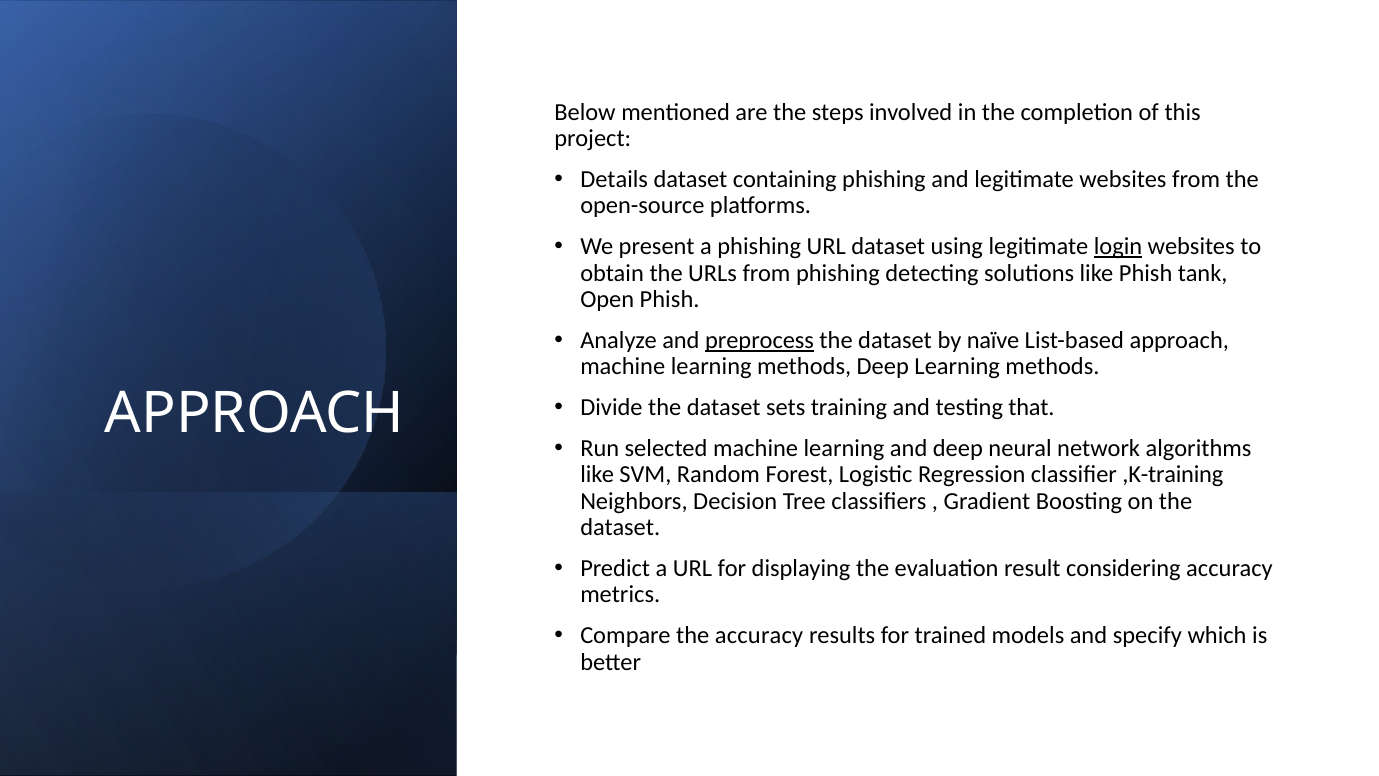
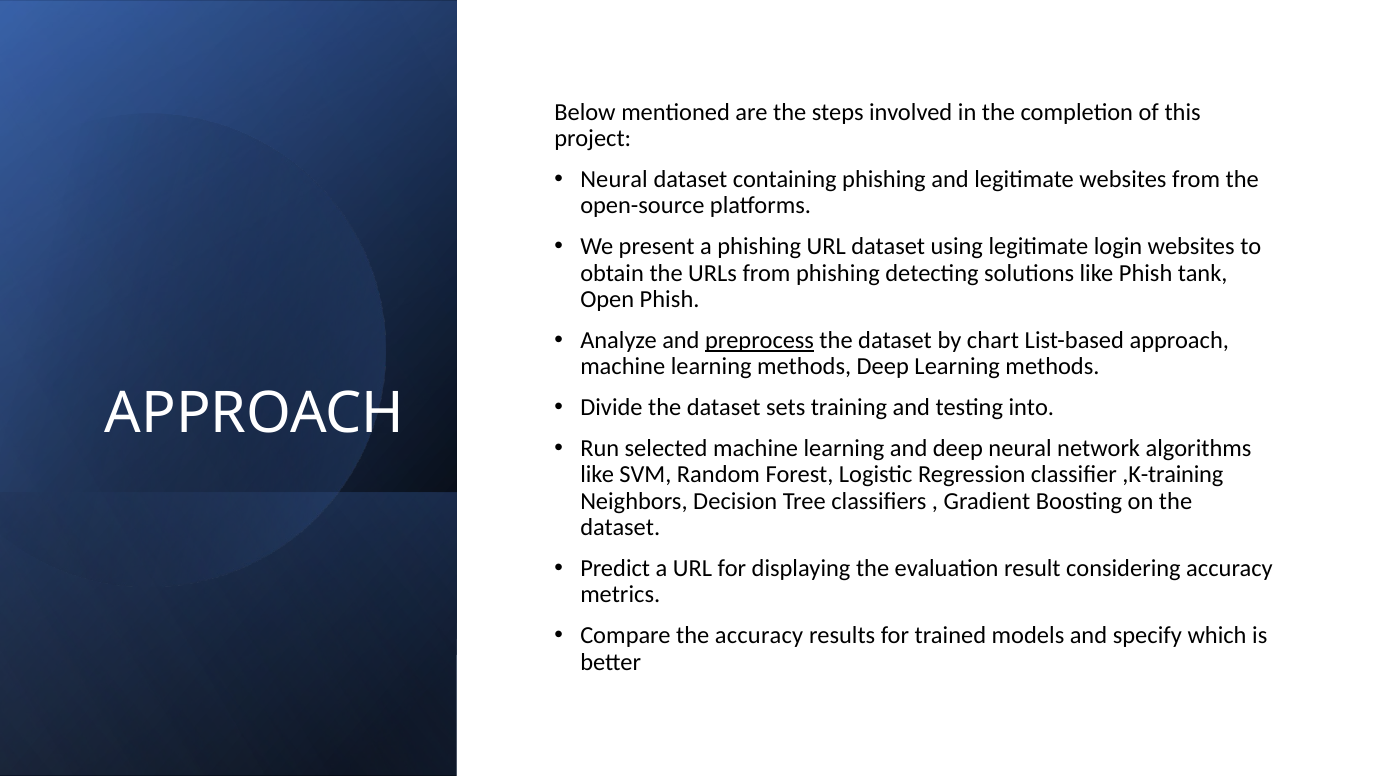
Details: Details -> Neural (614, 179)
login underline: present -> none (1118, 246)
naïve: naïve -> chart (993, 340)
that: that -> into (1031, 407)
